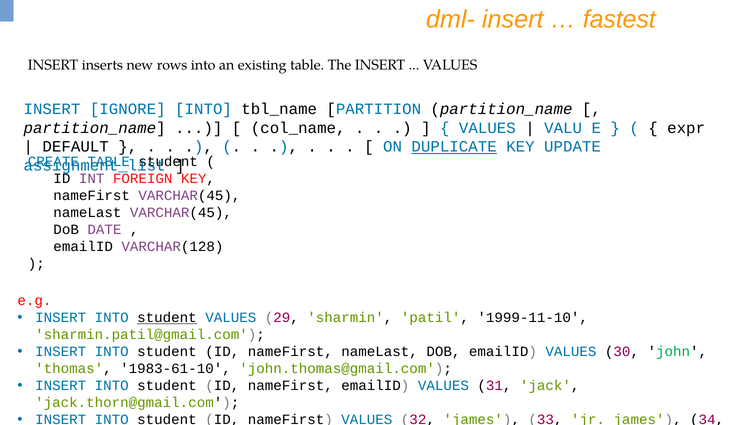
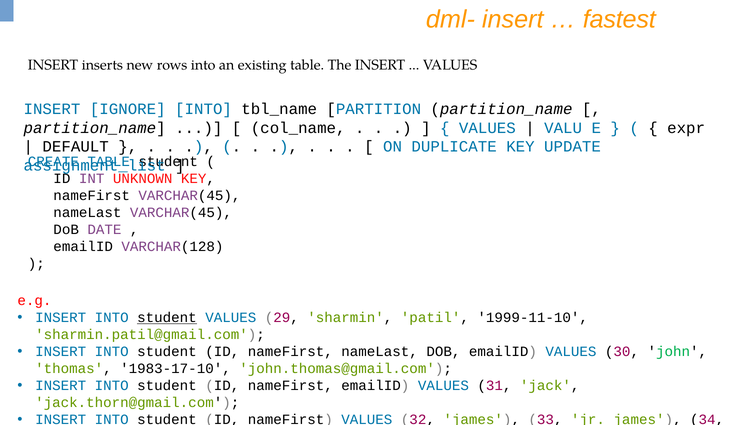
DUPLICATE underline: present -> none (454, 147)
FOREIGN: FOREIGN -> UNKNOWN (143, 178)
1983-61-10: 1983-61-10 -> 1983-17-10 (175, 369)
